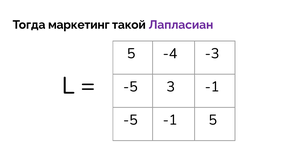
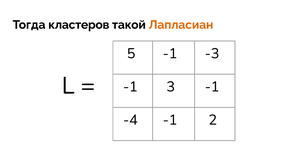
маркетинг: маркетинг -> кластеров (79, 25)
Лапласиан colour: purple -> orange (181, 25)
5 -4: -4 -> -1 (170, 53)
-5: -5 -> -1 (130, 87)
-5: -5 -> -4 (130, 120)
-1 5: 5 -> 2 (213, 120)
